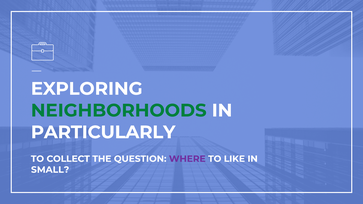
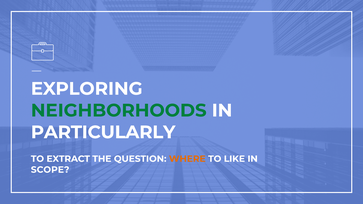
COLLECT: COLLECT -> EXTRACT (68, 159)
WHERE colour: purple -> orange (187, 159)
SMALL: SMALL -> SCOPE (50, 170)
